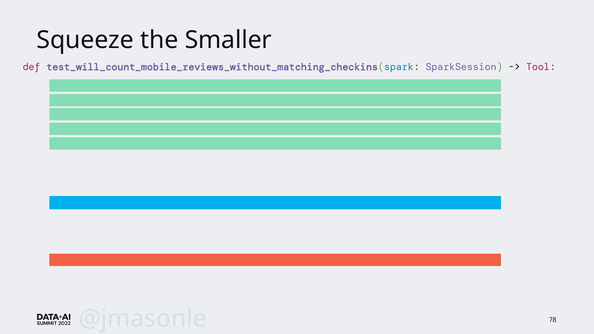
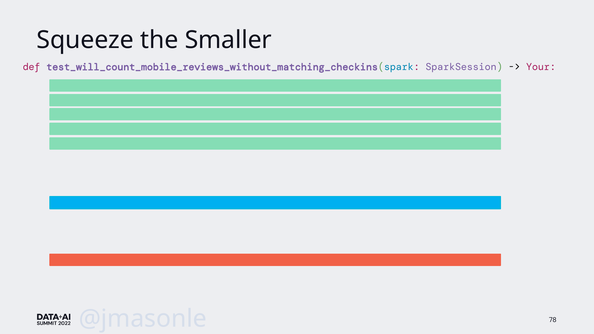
Tool: Tool -> Your (541, 67)
